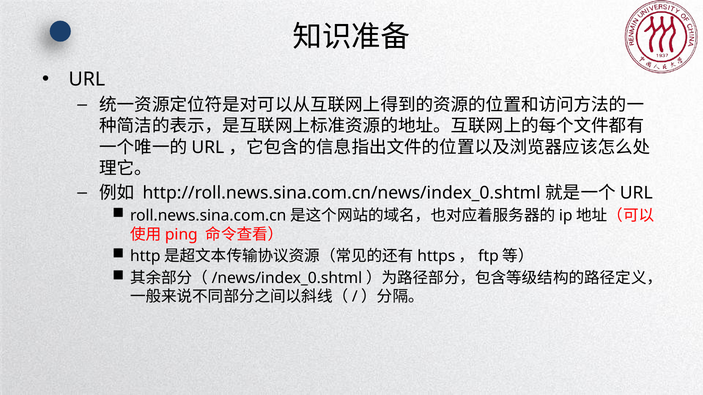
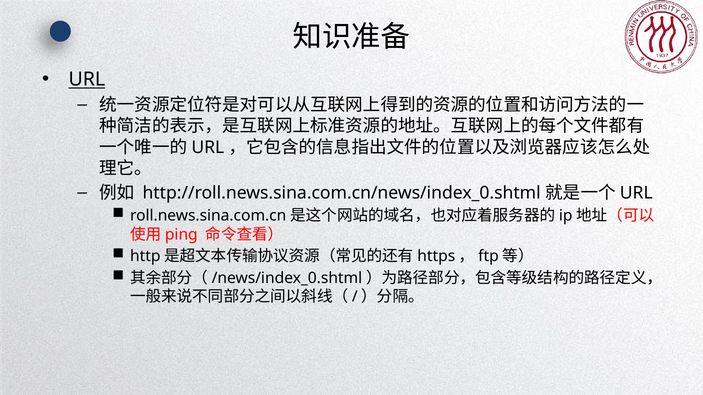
URL underline: none -> present (87, 80)
